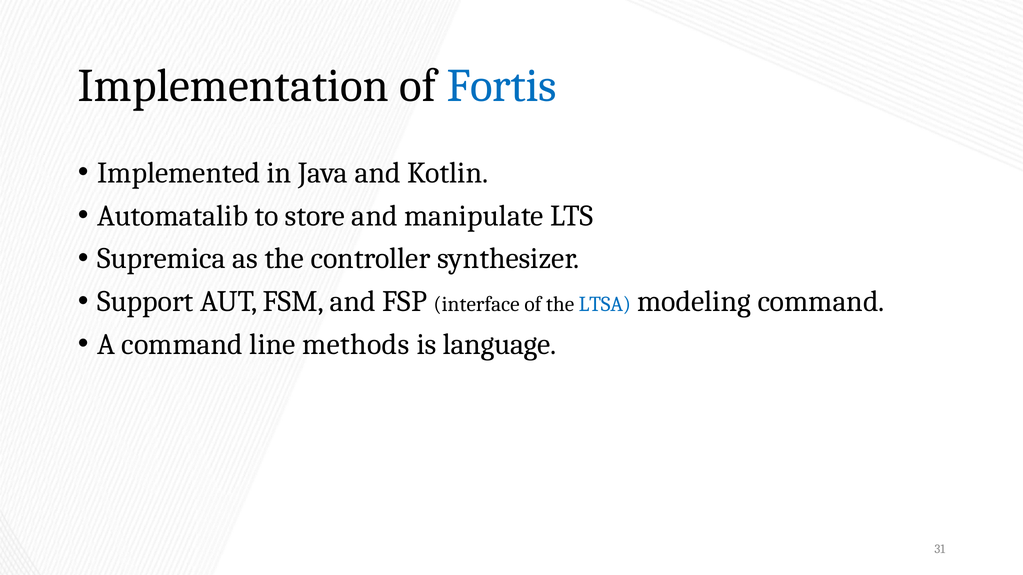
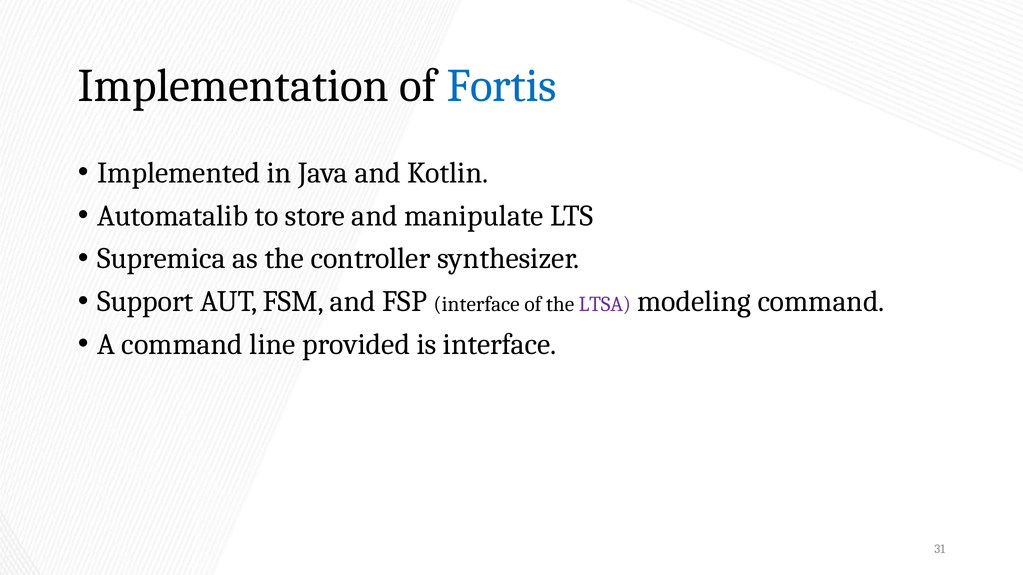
LTSA colour: blue -> purple (605, 304)
methods: methods -> provided (356, 345)
is language: language -> interface (500, 345)
